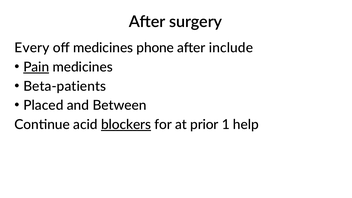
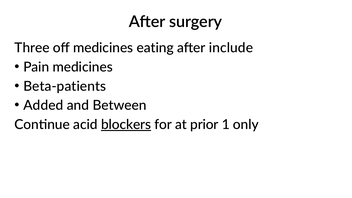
Every: Every -> Three (32, 48)
phone: phone -> eating (155, 48)
Pain underline: present -> none (36, 67)
Placed: Placed -> Added (43, 105)
help: help -> only (246, 125)
